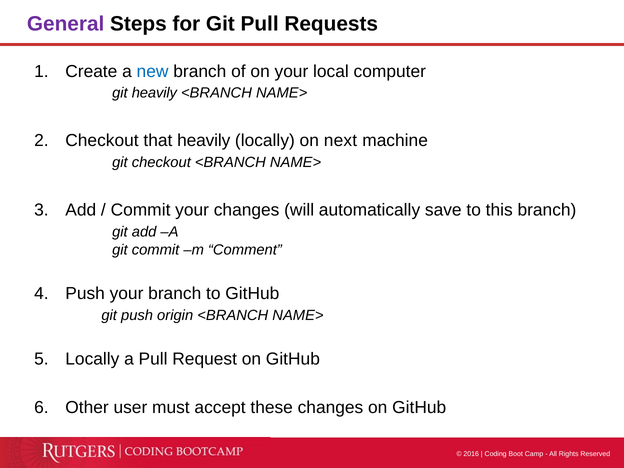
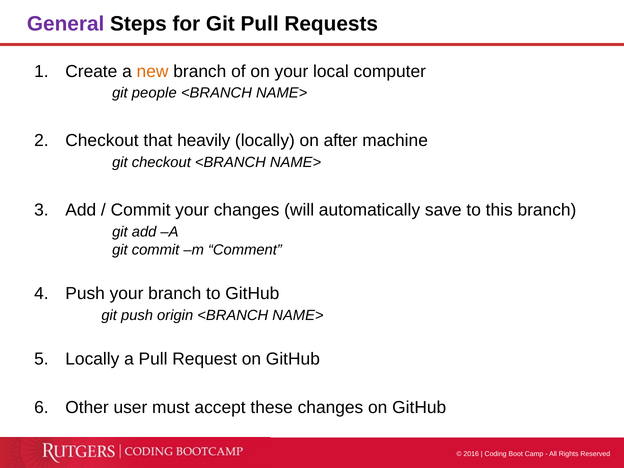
new colour: blue -> orange (153, 71)
git heavily: heavily -> people (154, 93)
next: next -> after (341, 141)
